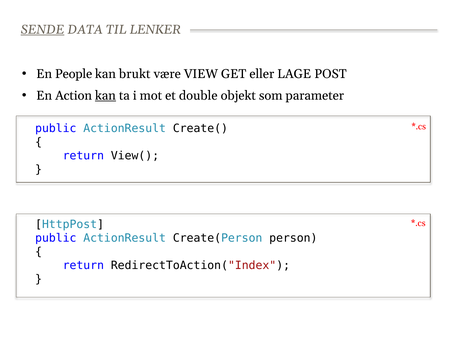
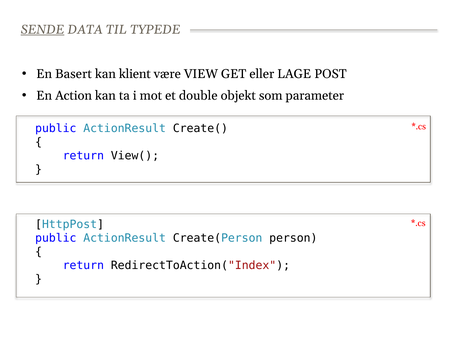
LENKER: LENKER -> TYPEDE (155, 30)
People: People -> Basert (74, 74)
brukt: brukt -> klient (135, 74)
kan underline: present -> none (105, 96)
